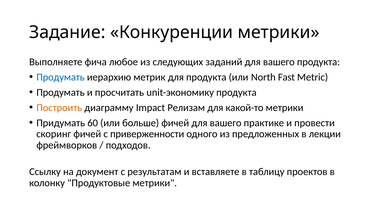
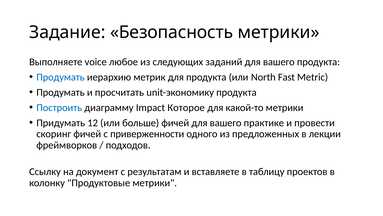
Конкуренции: Конкуренции -> Безопасность (172, 32)
фича: фича -> voice (96, 62)
Построить colour: orange -> blue (59, 107)
Релизам: Релизам -> Которое (186, 107)
60: 60 -> 12 (93, 123)
